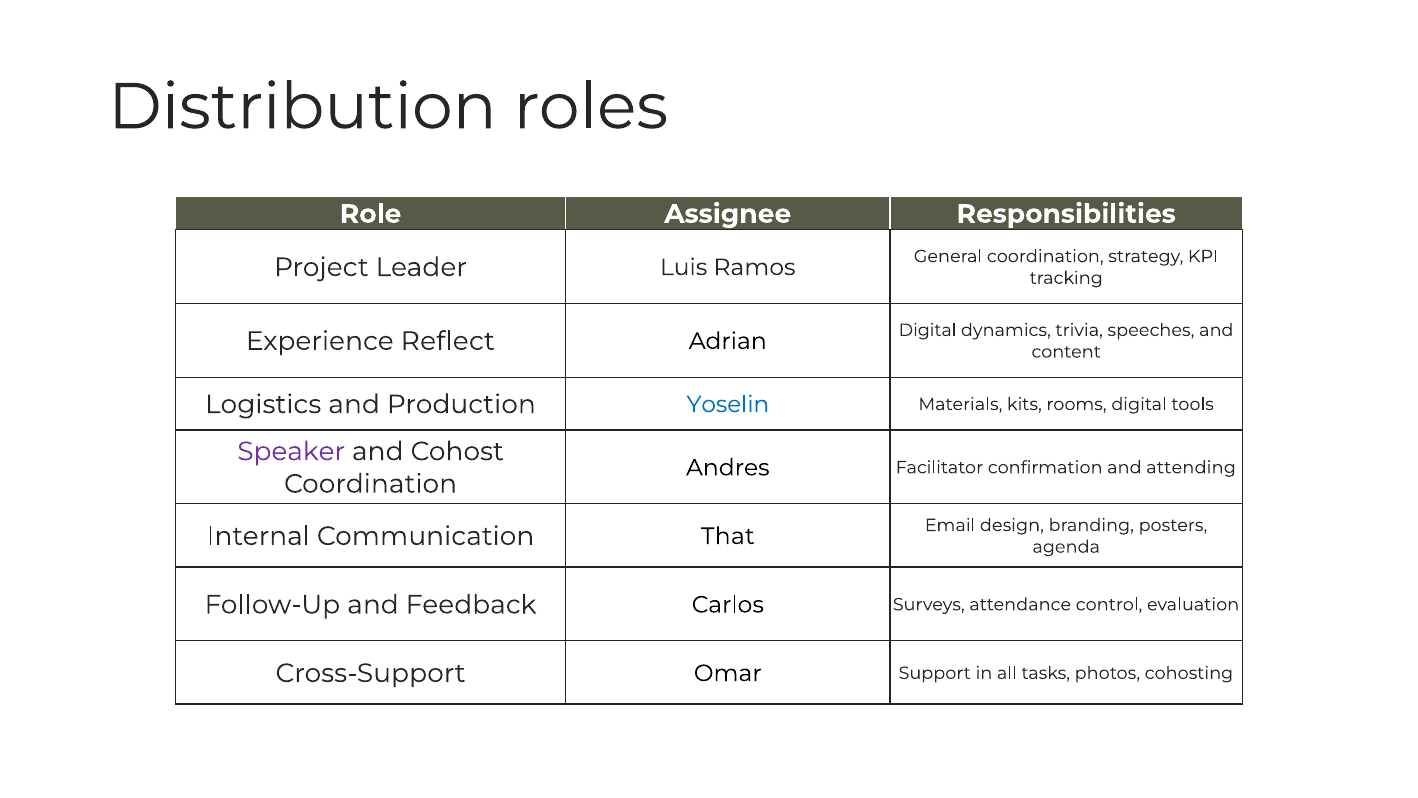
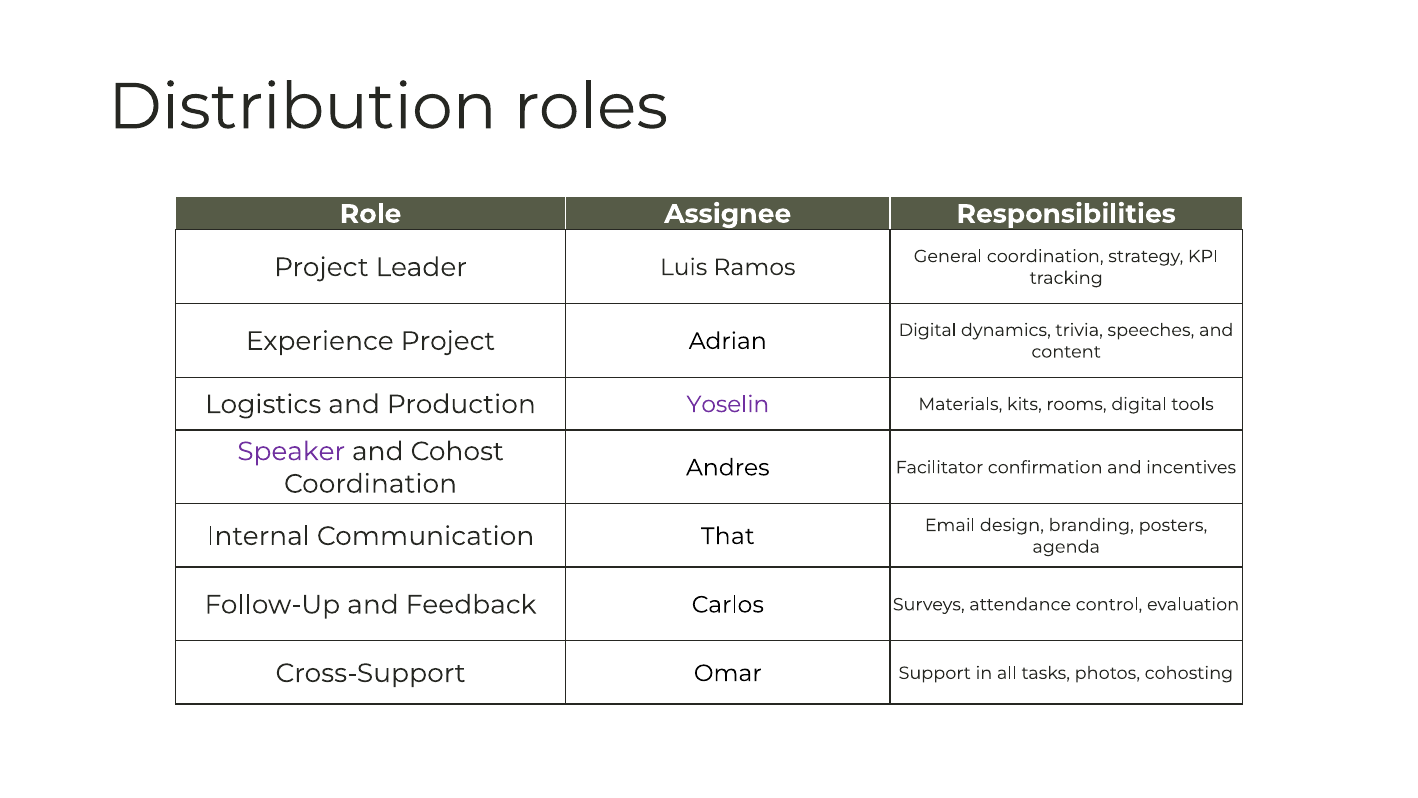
Experience Reflect: Reflect -> Project (448, 341)
Yoselin colour: blue -> purple (728, 404)
attending: attending -> incentives (1191, 467)
